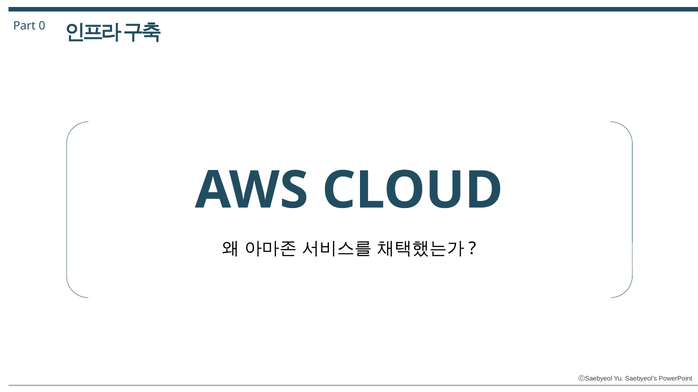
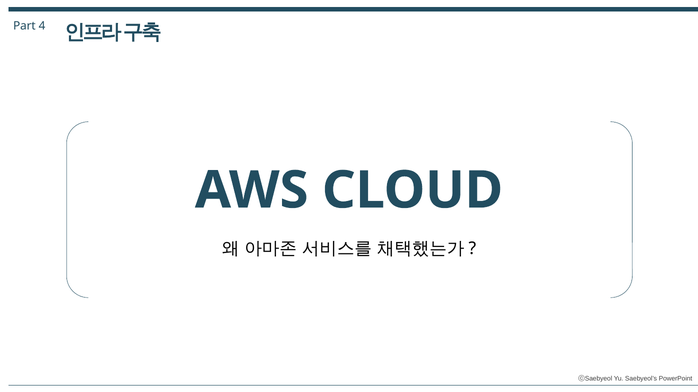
0: 0 -> 4 (42, 26)
